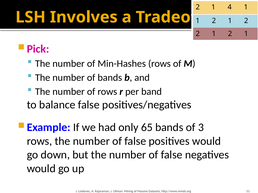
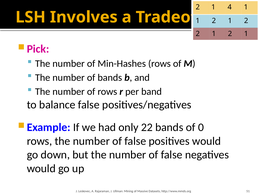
65: 65 -> 22 (147, 128)
3: 3 -> 0 (201, 128)
